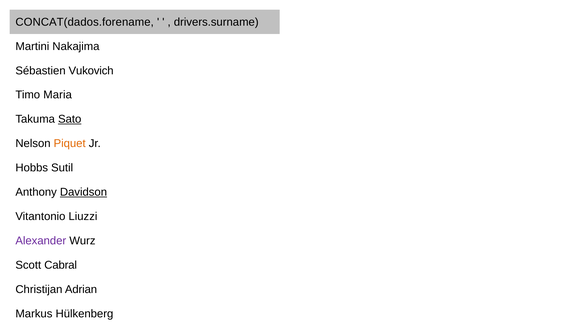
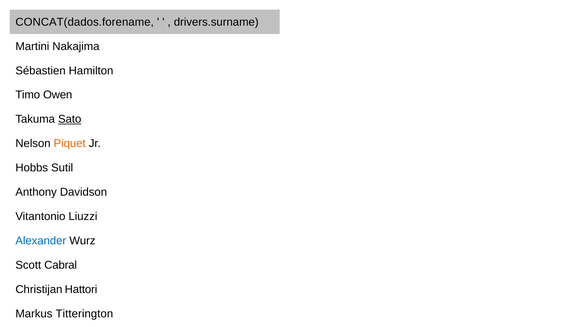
Sébastien Vukovich: Vukovich -> Hamilton (91, 70)
Timo Maria: Maria -> Owen (58, 95)
Davidson underline: present -> none (83, 192)
Alexander colour: purple -> blue (41, 240)
Christijan Adrian: Adrian -> Hattori (81, 289)
Markus Hülkenberg: Hülkenberg -> Titterington (84, 313)
